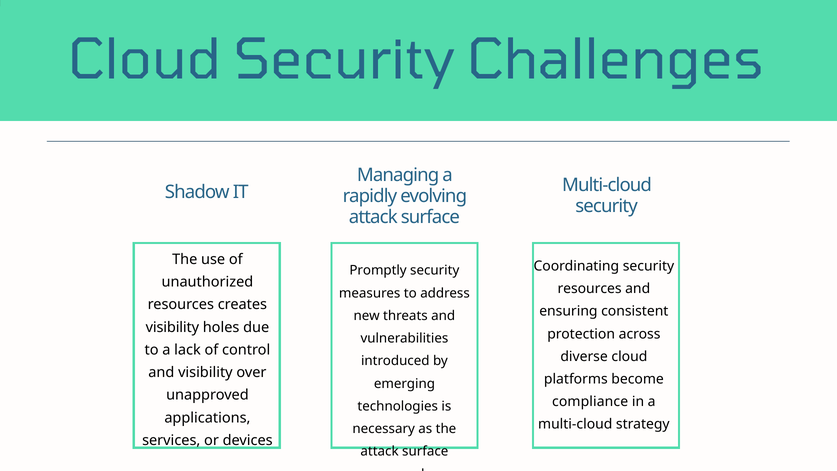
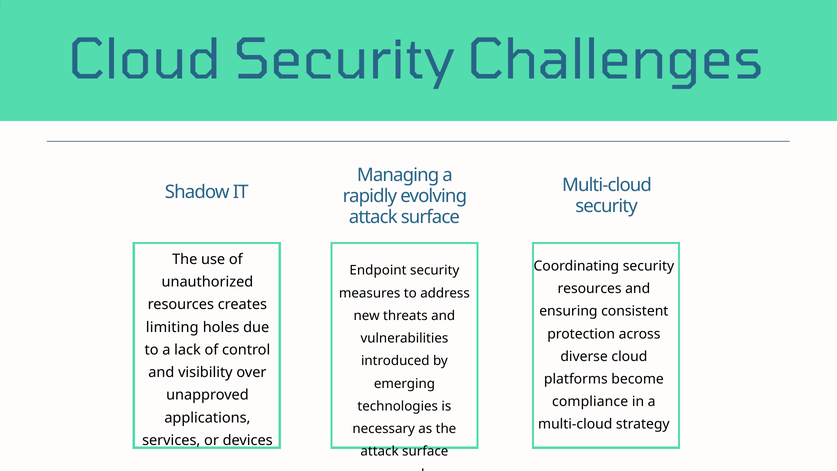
Promptly: Promptly -> Endpoint (378, 270)
visibility: visibility -> limiting (172, 327)
